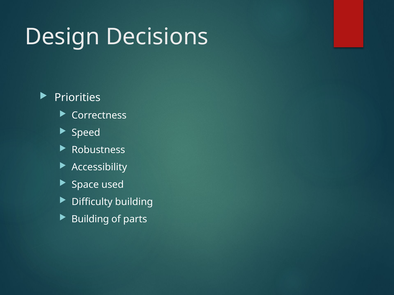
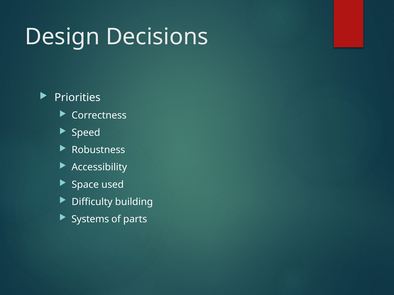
Building: Building -> Systems (90, 219)
